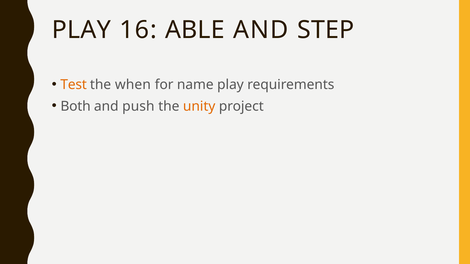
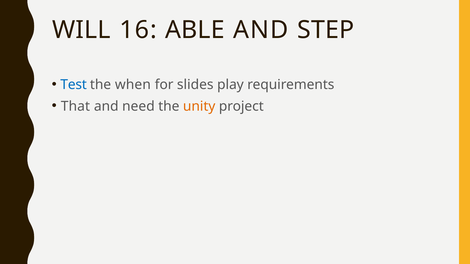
PLAY: PLAY -> WILL (81, 30)
Test colour: orange -> blue (74, 85)
name: name -> slides (195, 85)
Both: Both -> That (75, 106)
push: push -> need (138, 106)
